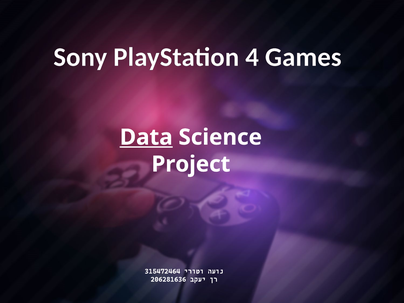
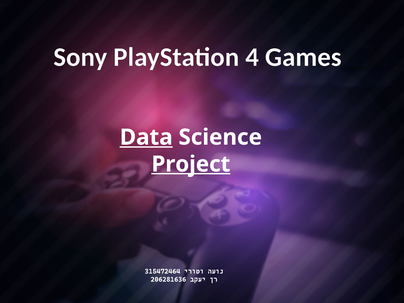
Project underline: none -> present (191, 164)
